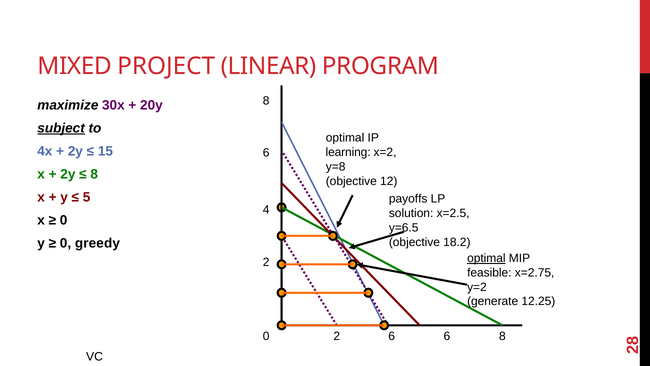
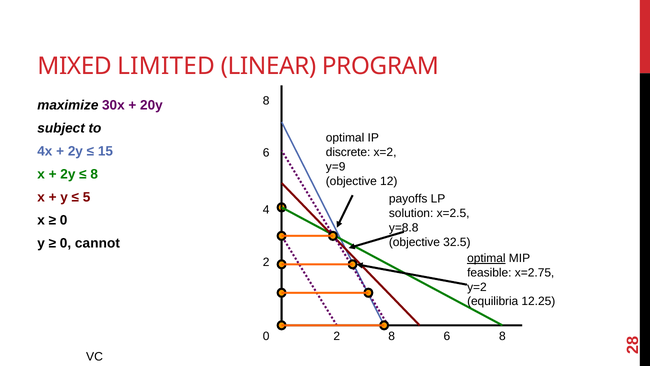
PROJECT: PROJECT -> LIMITED (166, 66)
subject underline: present -> none (61, 128)
learning: learning -> discrete (348, 152)
y=8: y=8 -> y=9 (336, 167)
y=6.5: y=6.5 -> y=8.8 (404, 228)
18.2: 18.2 -> 32.5 (457, 242)
greedy: greedy -> cannot (97, 243)
generate: generate -> equilibria (493, 301)
6: 6 -> 8 (392, 336)
